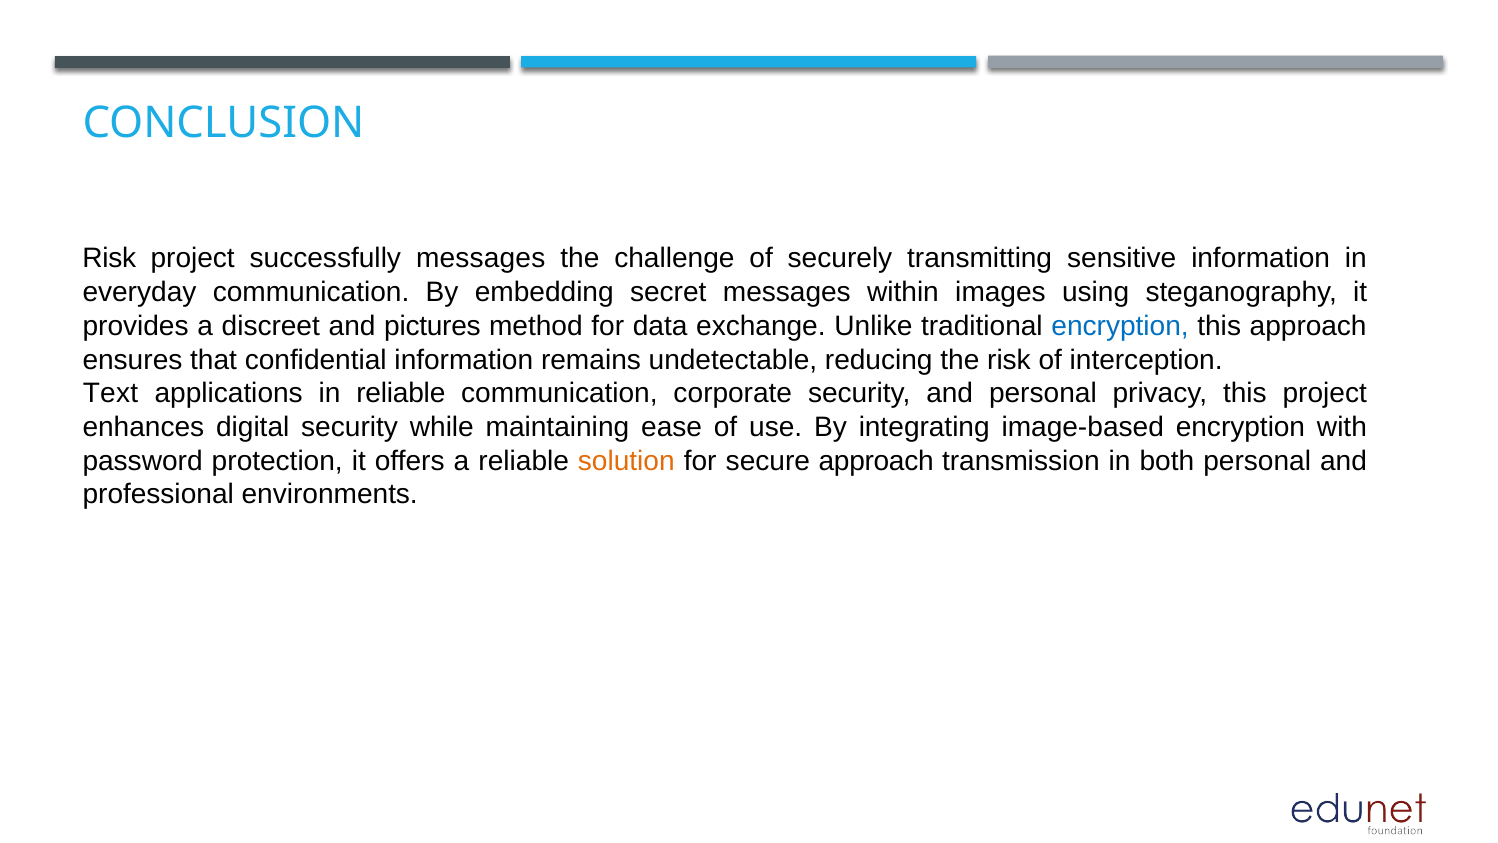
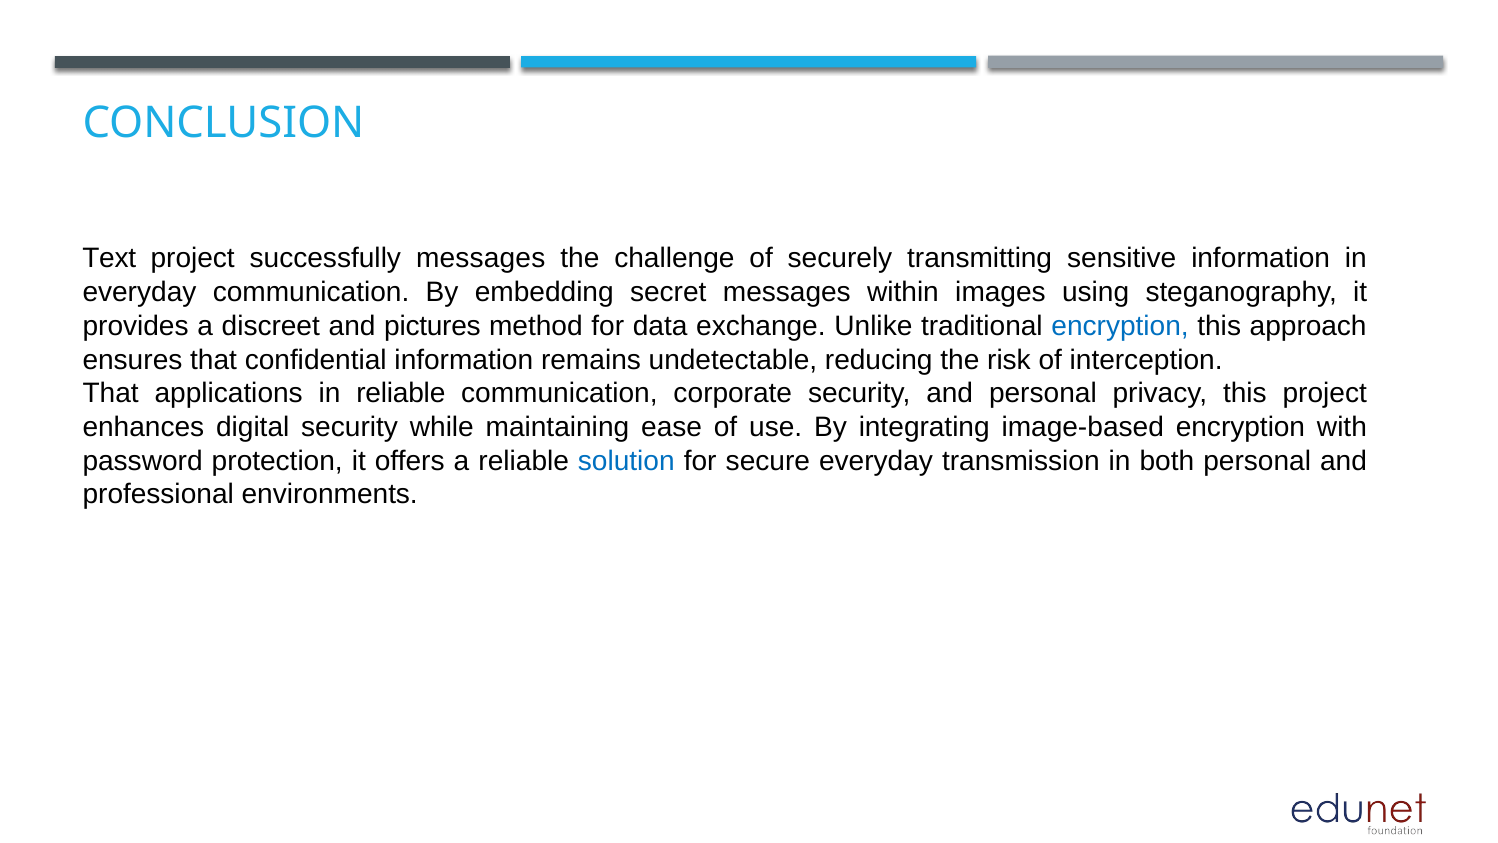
Risk: Risk -> Text (109, 258)
Text: Text -> That (111, 393)
solution colour: orange -> blue (626, 461)
secure approach: approach -> everyday (876, 461)
